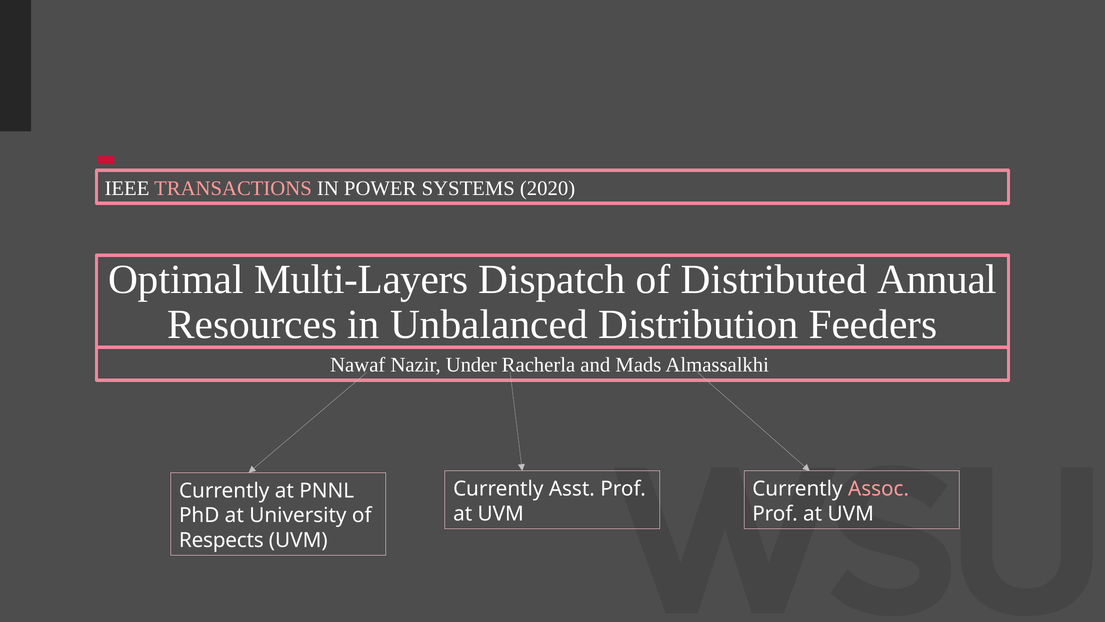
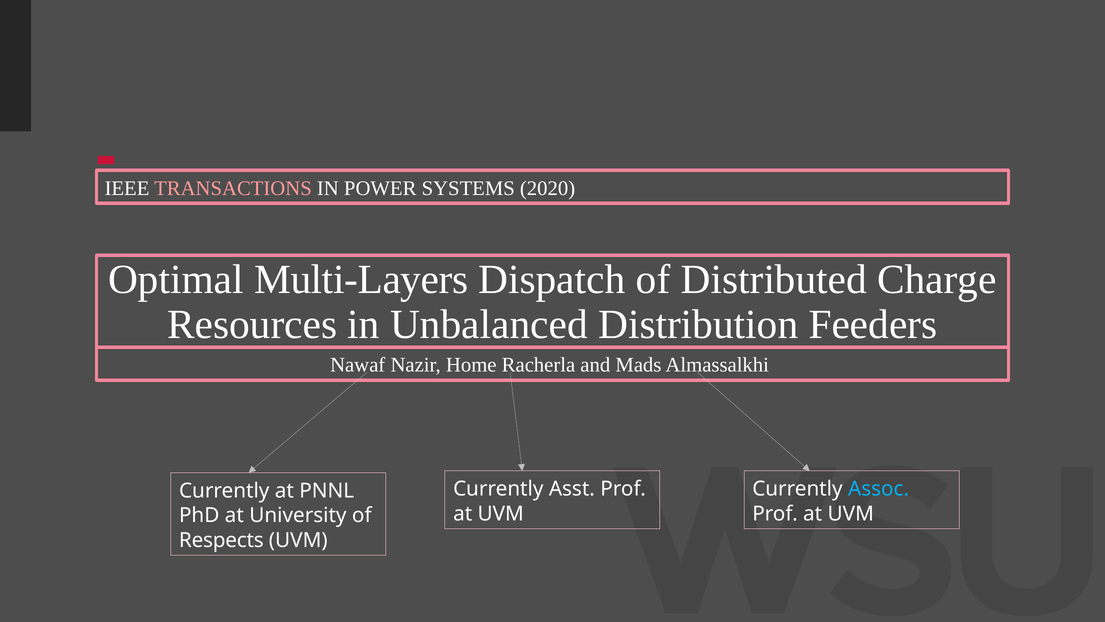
Annual: Annual -> Charge (937, 279)
Under: Under -> Home (471, 365)
Assoc colour: pink -> light blue (879, 489)
